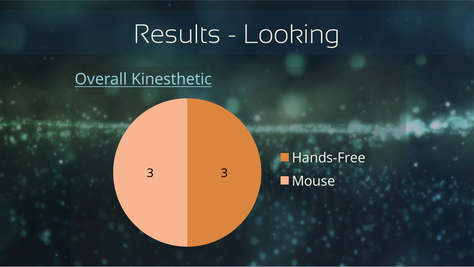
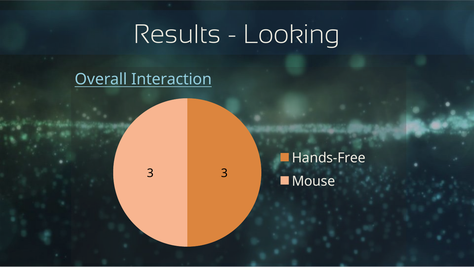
Kinesthetic: Kinesthetic -> Interaction (172, 79)
